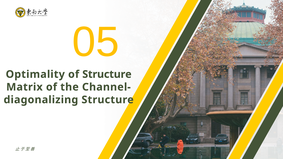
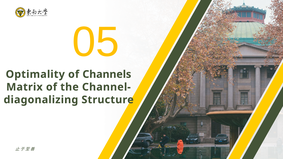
of Structure: Structure -> Channels (107, 74)
